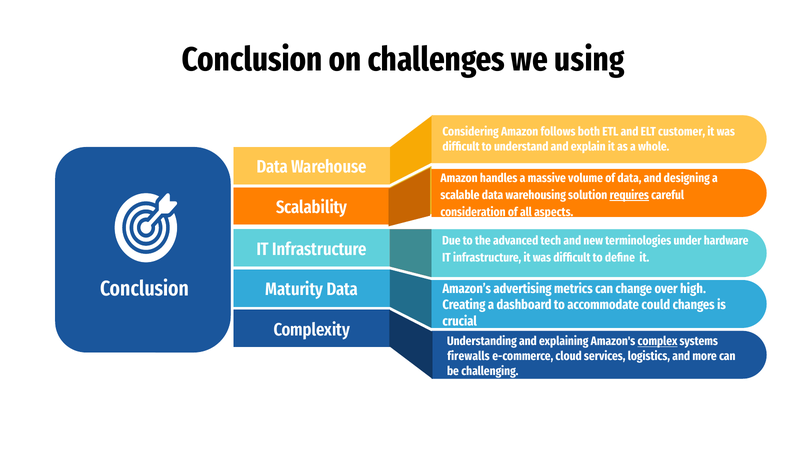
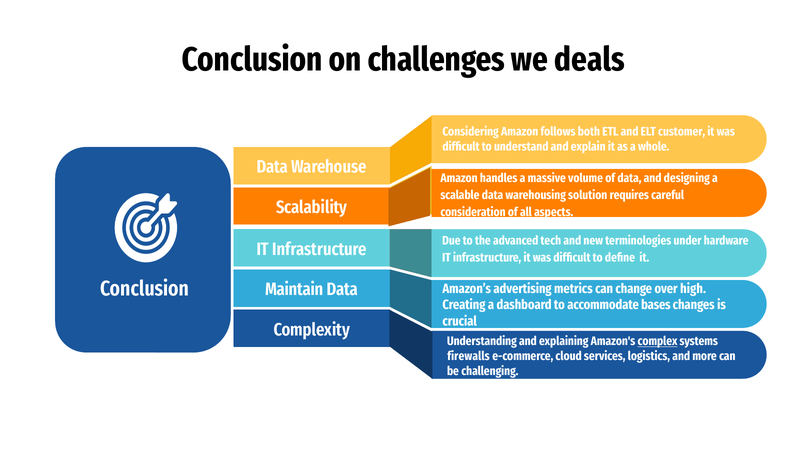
using: using -> deals (590, 60)
requires underline: present -> none (629, 195)
Maturity: Maturity -> Maintain (294, 289)
could: could -> bases (656, 305)
